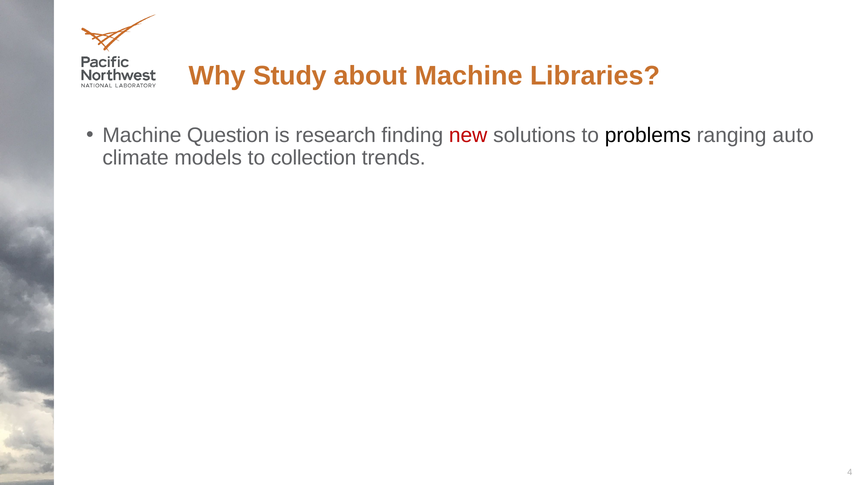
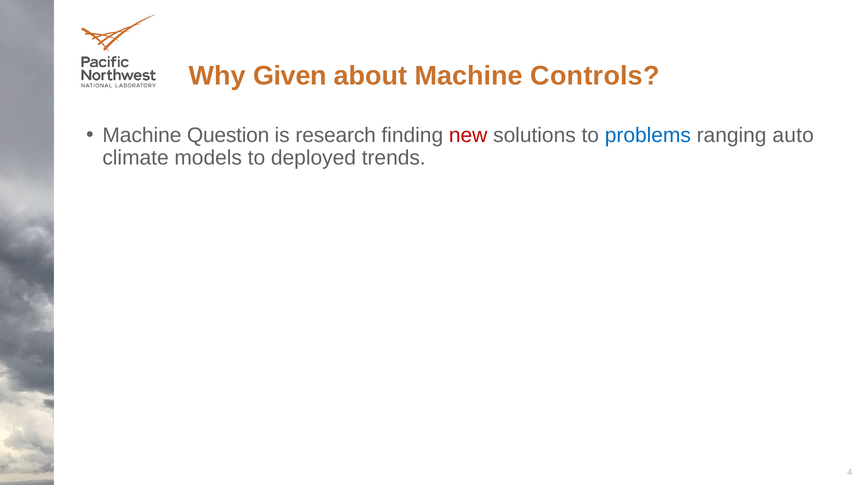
Study: Study -> Given (290, 76)
Libraries: Libraries -> Controls (595, 76)
problems colour: black -> blue (648, 135)
collection: collection -> deployed (313, 158)
